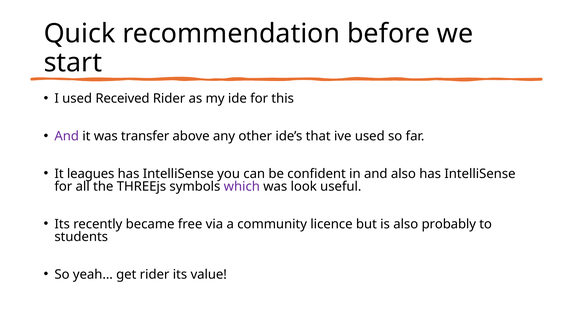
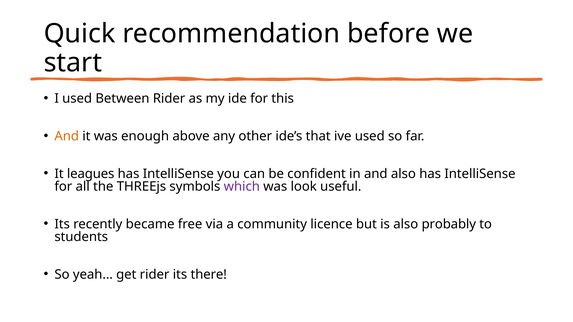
Received: Received -> Between (122, 99)
And colour: purple -> orange (67, 136)
transfer: transfer -> enough (145, 136)
value: value -> there (209, 275)
